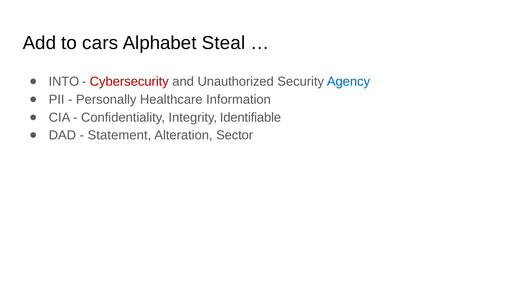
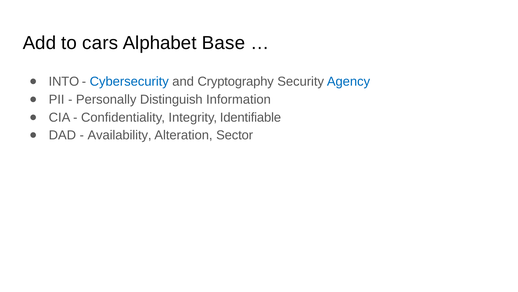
Steal: Steal -> Base (223, 43)
Cybersecurity colour: red -> blue (129, 81)
Unauthorized: Unauthorized -> Cryptography (236, 81)
Healthcare: Healthcare -> Distinguish (171, 99)
Statement: Statement -> Availability (120, 135)
